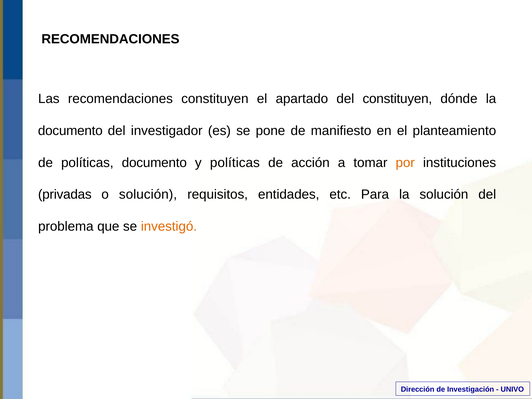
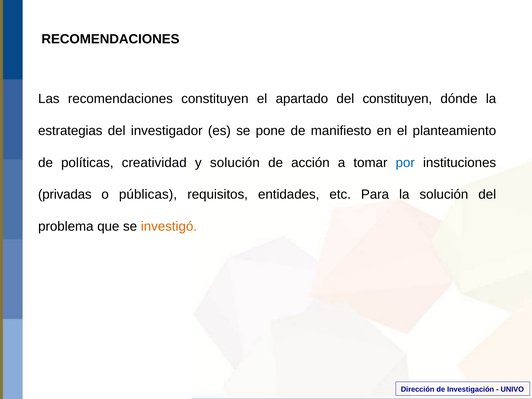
documento: documento -> estrategias (70, 131)
políticas documento: documento -> creatividad (154, 163)
y políticas: políticas -> solución (235, 163)
por colour: orange -> blue (405, 163)
o solución: solución -> públicas (148, 195)
